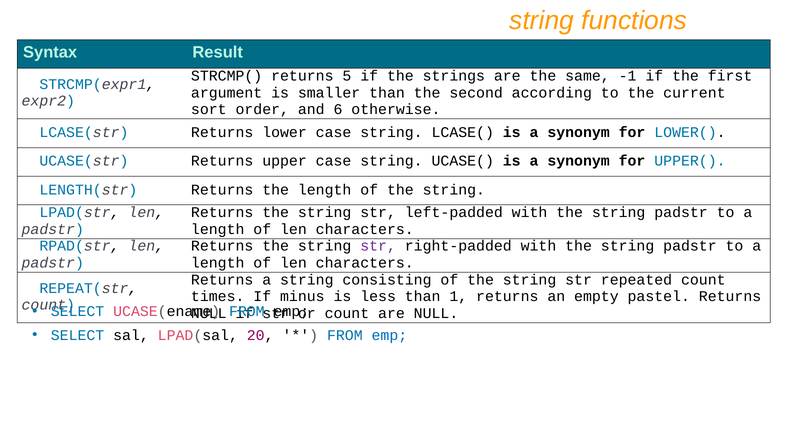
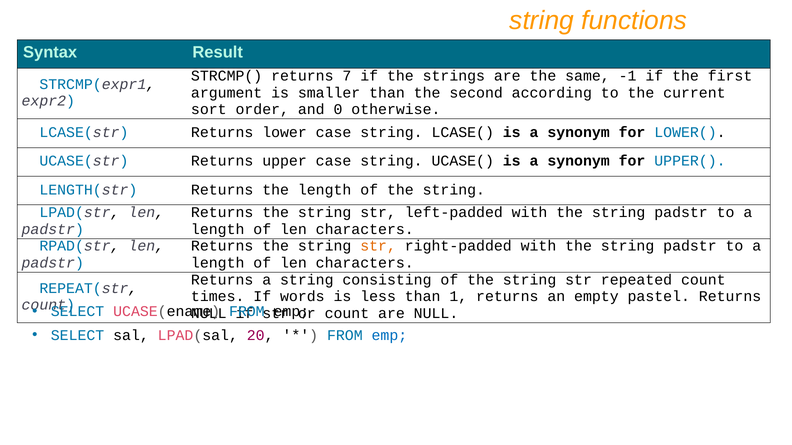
5: 5 -> 7 (347, 76)
6: 6 -> 0 (338, 110)
str colour: purple -> orange (378, 246)
minus: minus -> words (302, 297)
